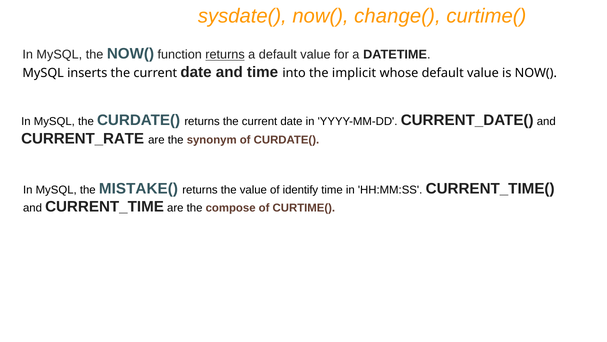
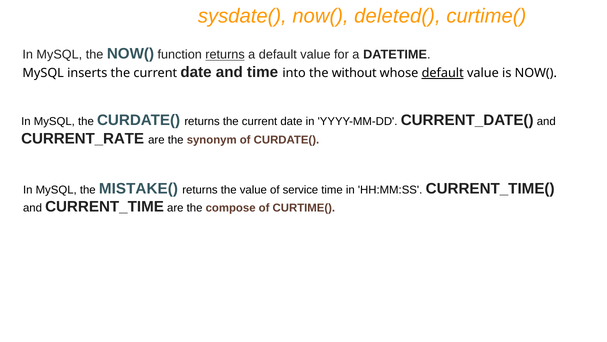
change(: change( -> deleted( (397, 16)
implicit: implicit -> without (354, 73)
default underline: none -> present (443, 73)
identify: identify -> service (300, 190)
